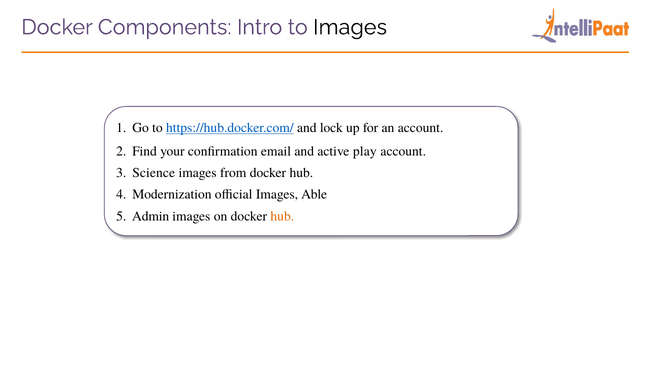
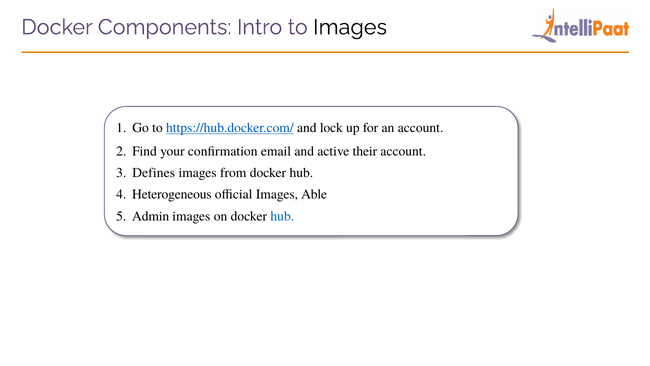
play: play -> their (365, 151)
Science: Science -> Defines (154, 173)
Modernization: Modernization -> Heterogeneous (172, 194)
hub colour: orange -> blue (282, 216)
